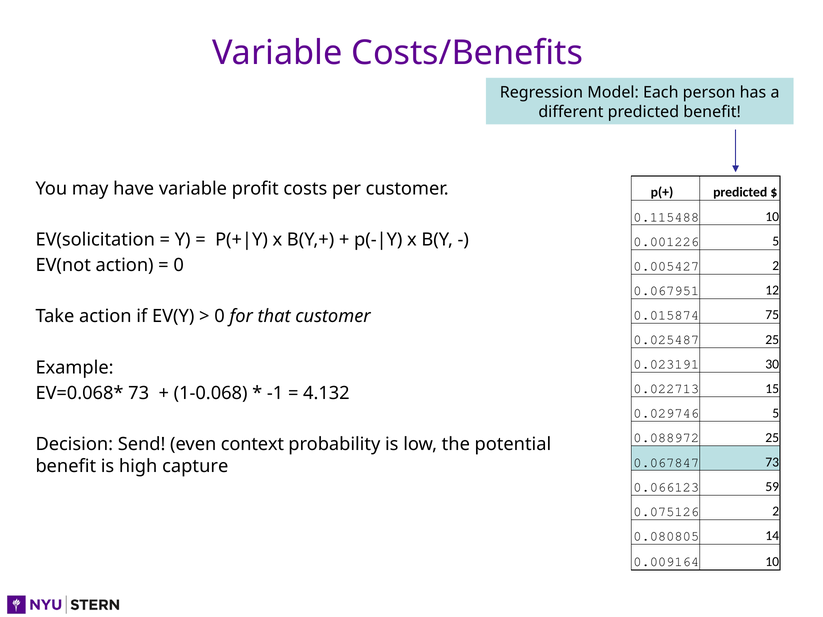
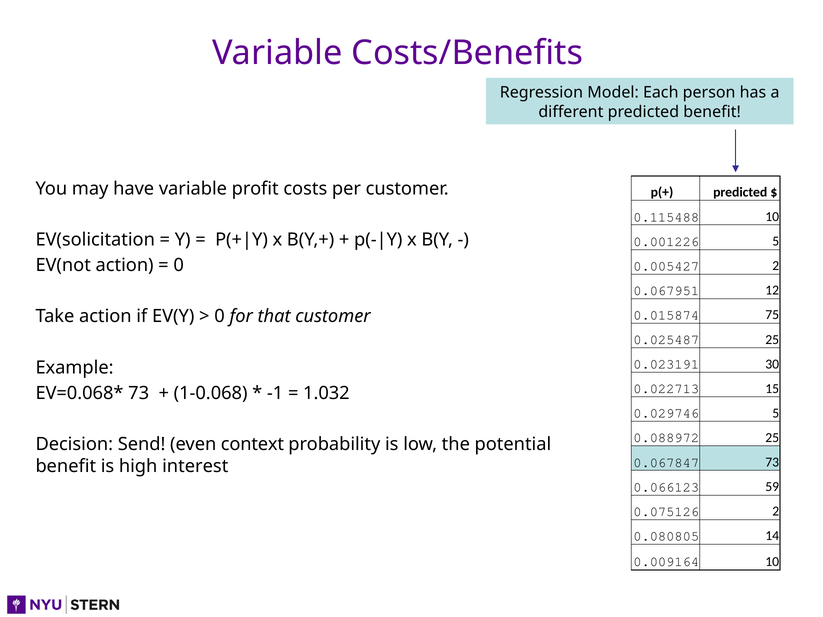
4.132: 4.132 -> 1.032 (326, 393)
capture: capture -> interest (195, 466)
